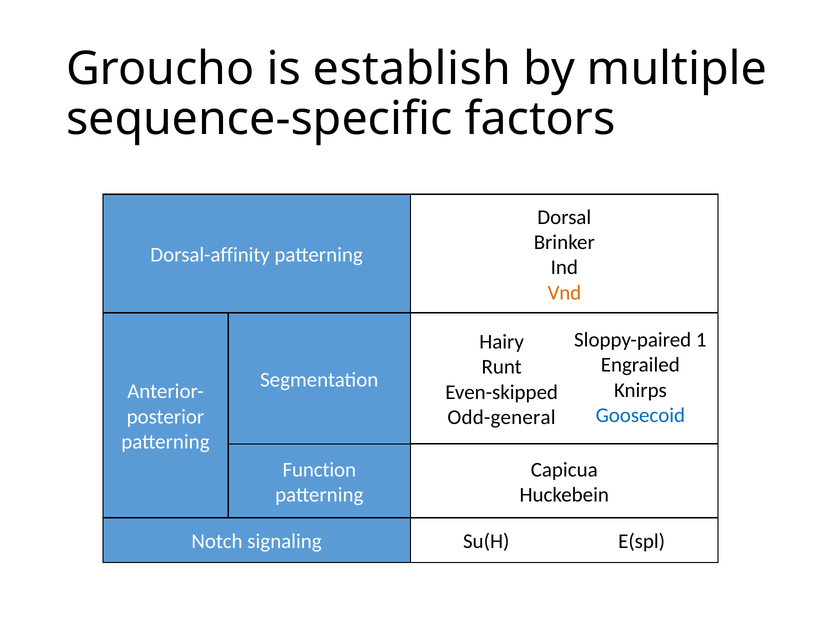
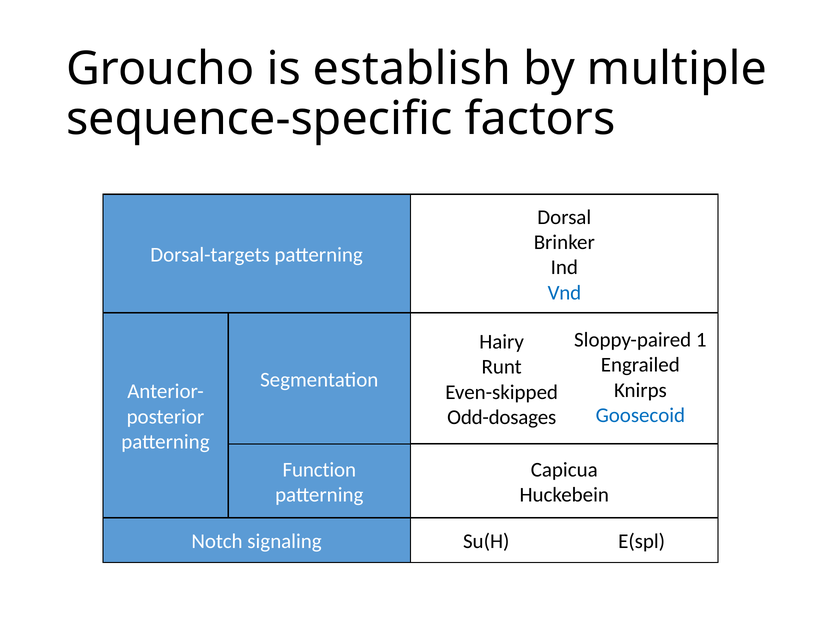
Dorsal-affinity: Dorsal-affinity -> Dorsal-targets (210, 255)
Vnd colour: orange -> blue (564, 293)
Odd-general: Odd-general -> Odd-dosages (502, 417)
